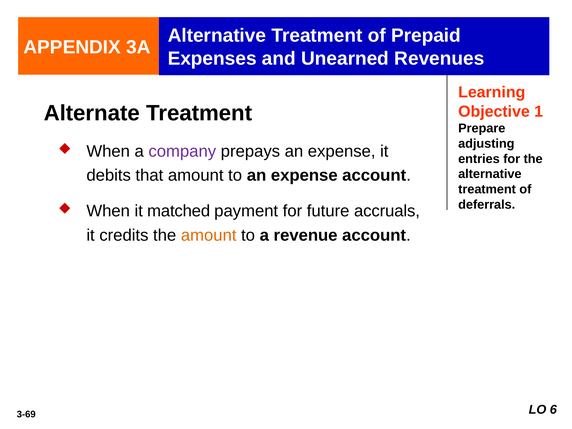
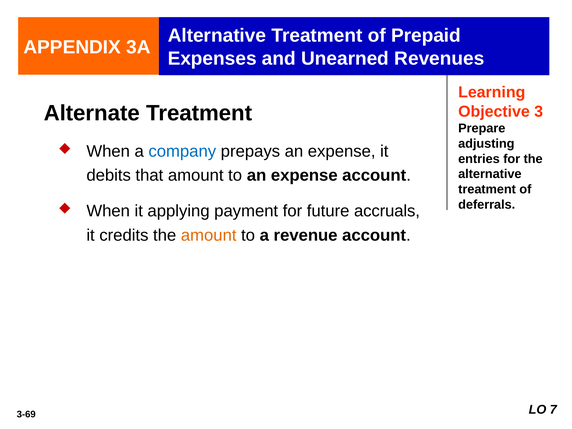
1: 1 -> 3 (539, 111)
company colour: purple -> blue (182, 151)
matched: matched -> applying (179, 211)
6: 6 -> 7 (553, 410)
